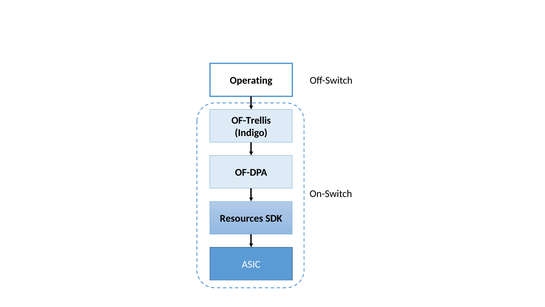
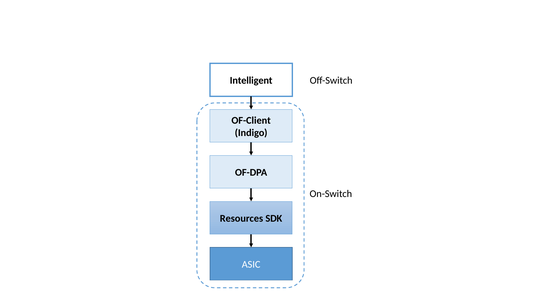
Operating: Operating -> Intelligent (251, 80)
OF-Trellis: OF-Trellis -> OF-Client (251, 120)
